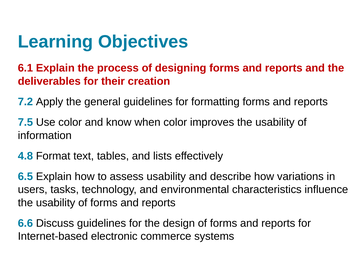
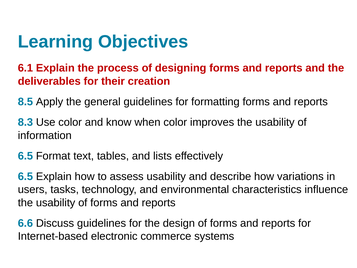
7.2: 7.2 -> 8.5 (25, 102)
7.5: 7.5 -> 8.3 (25, 122)
4.8: 4.8 -> 6.5 (25, 156)
